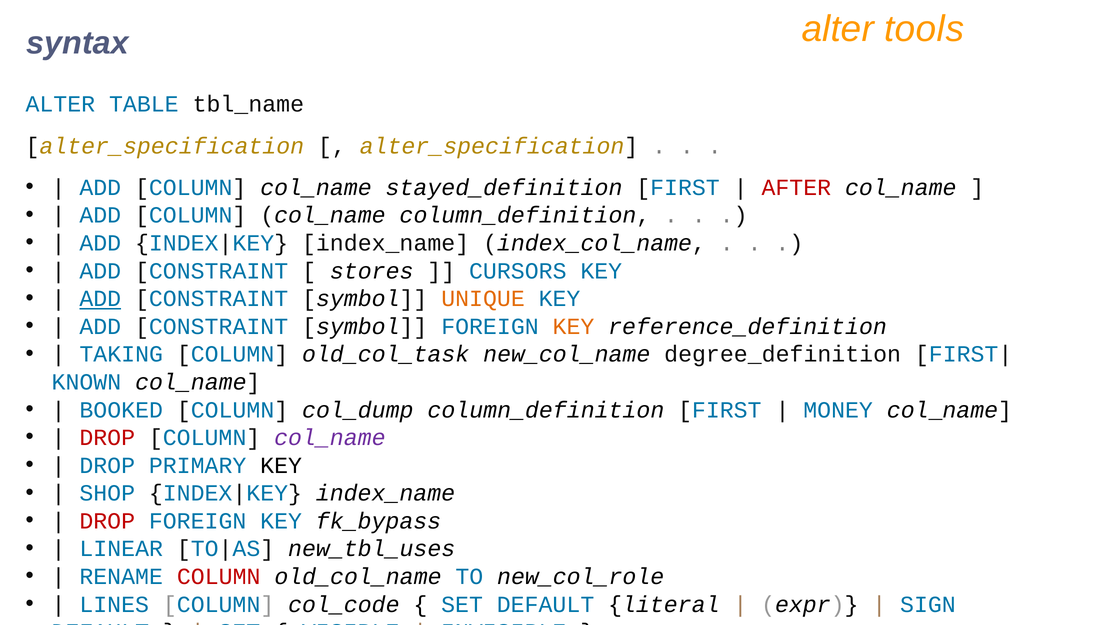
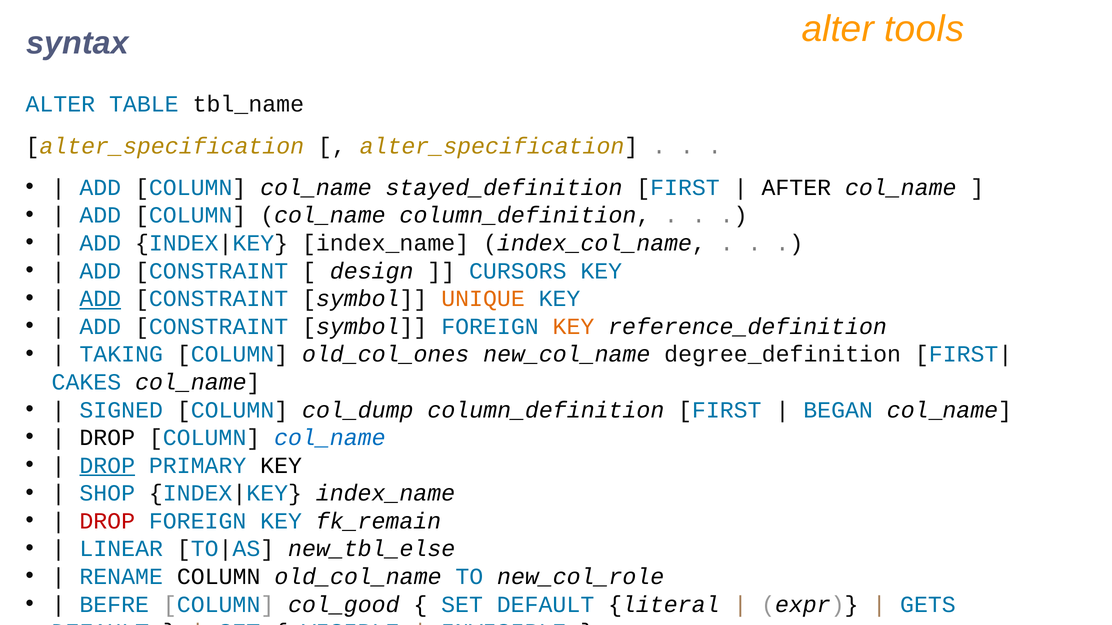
AFTER colour: red -> black (796, 188)
stores: stores -> design (372, 271)
old_col_task: old_col_task -> old_col_ones (386, 355)
KNOWN: KNOWN -> CAKES (86, 382)
BOOKED: BOOKED -> SIGNED (121, 410)
MONEY: MONEY -> BEGAN (838, 410)
DROP colour: red -> black (107, 438)
col_name colour: purple -> blue (330, 438)
DROP underline: none -> present (107, 466)
fk_bypass: fk_bypass -> fk_remain (378, 521)
new_tbl_uses: new_tbl_uses -> new_tbl_else (372, 549)
COLUMN colour: red -> black (219, 577)
LINES: LINES -> BEFRE (114, 605)
col_code: col_code -> col_good (344, 605)
SIGN: SIGN -> GETS (928, 605)
